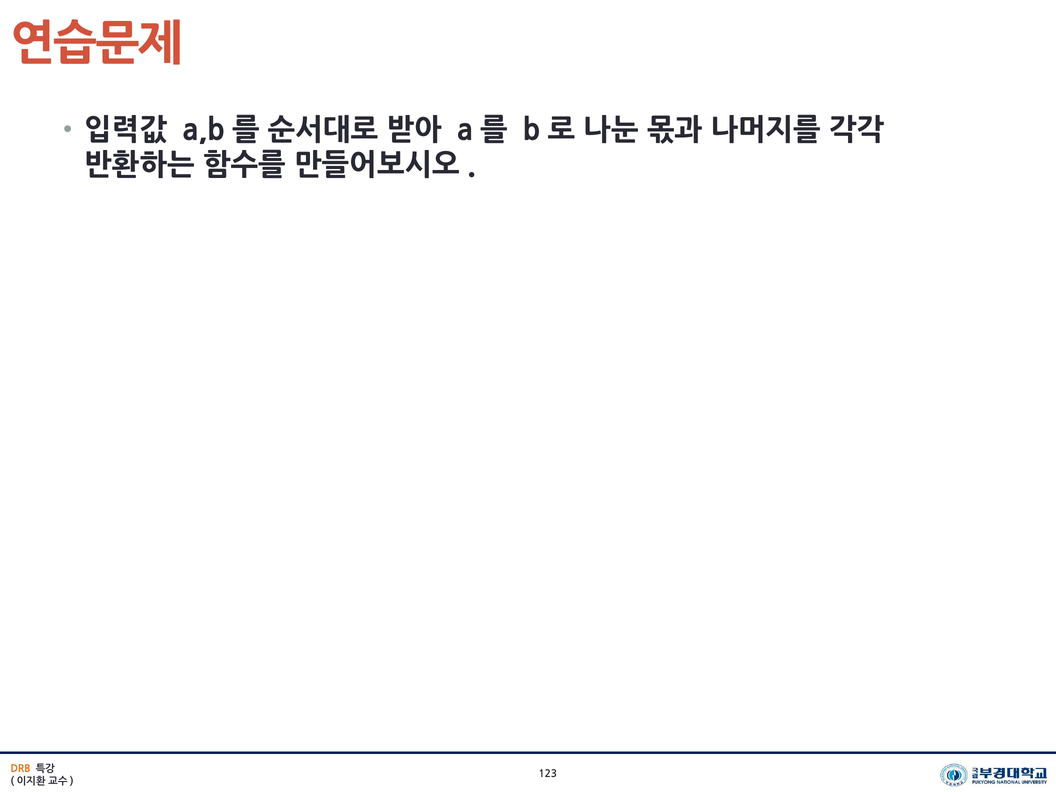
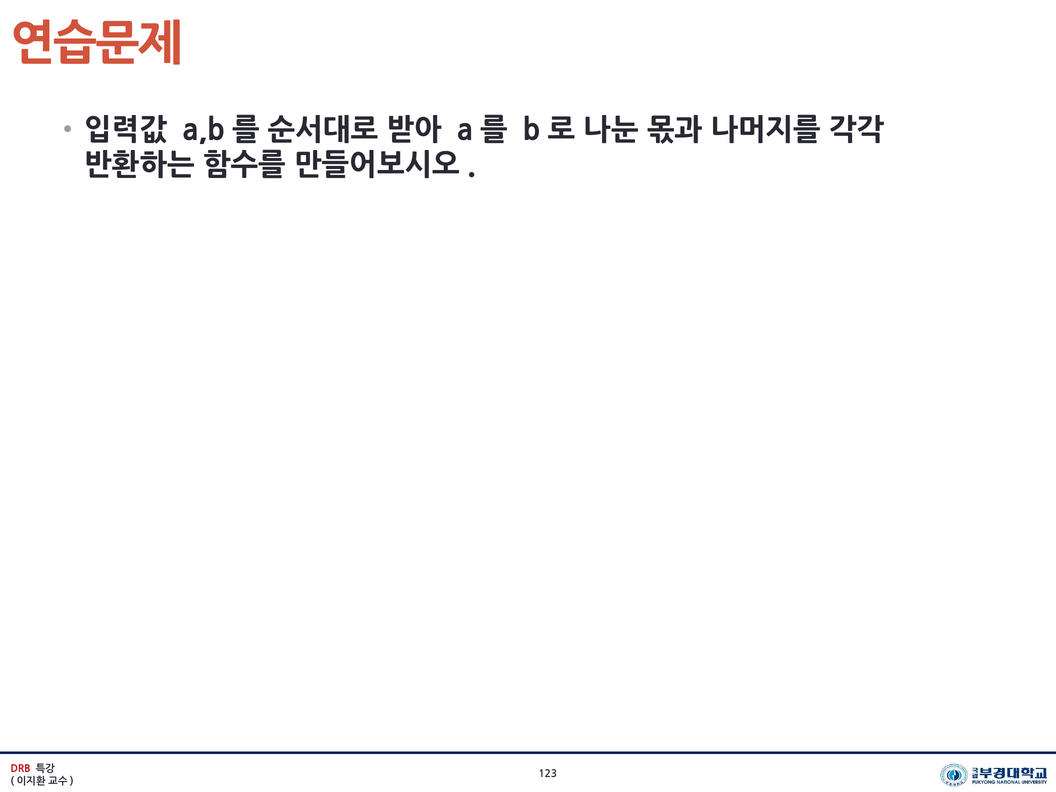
DRB colour: orange -> red (21, 769)
